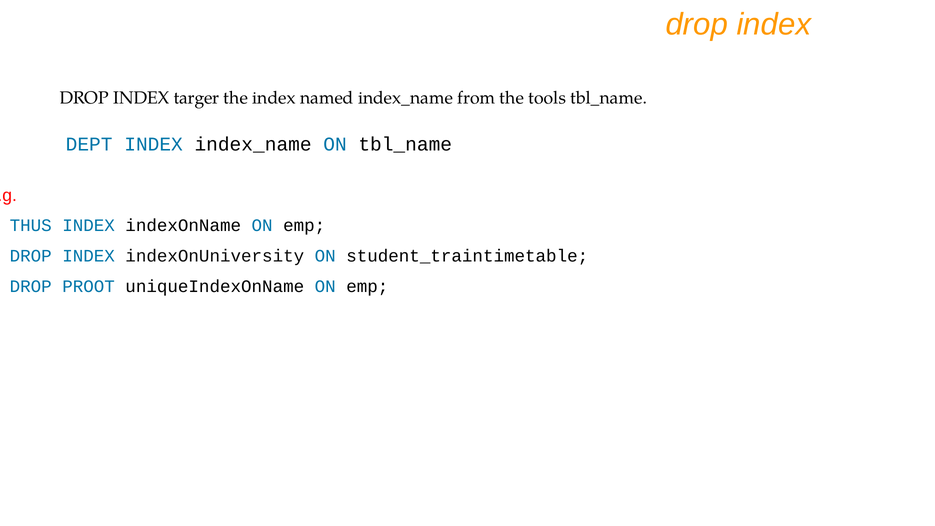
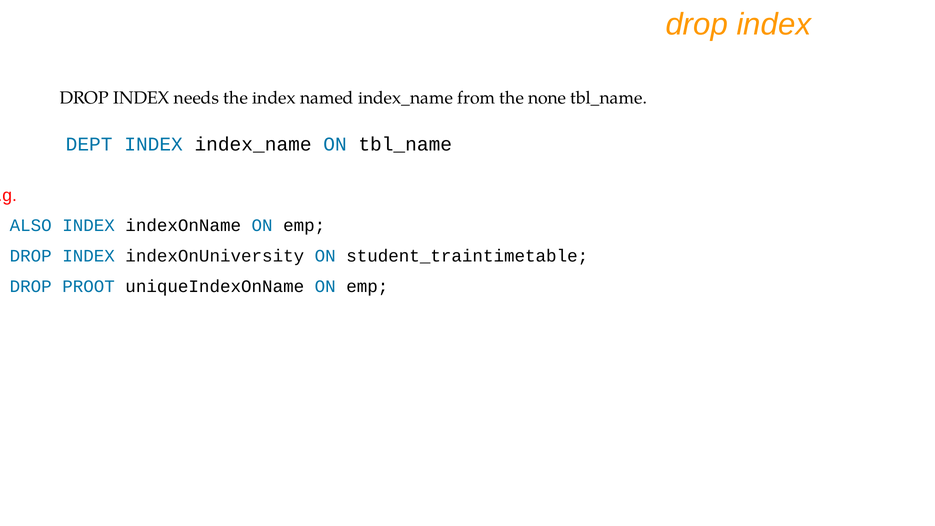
targer: targer -> needs (196, 98)
tools: tools -> none (547, 98)
THUS: THUS -> ALSO (31, 226)
